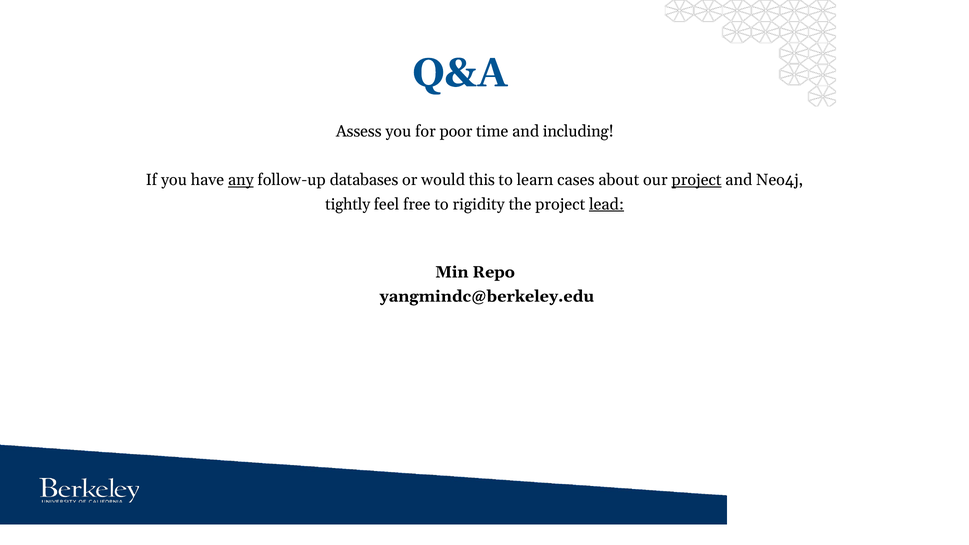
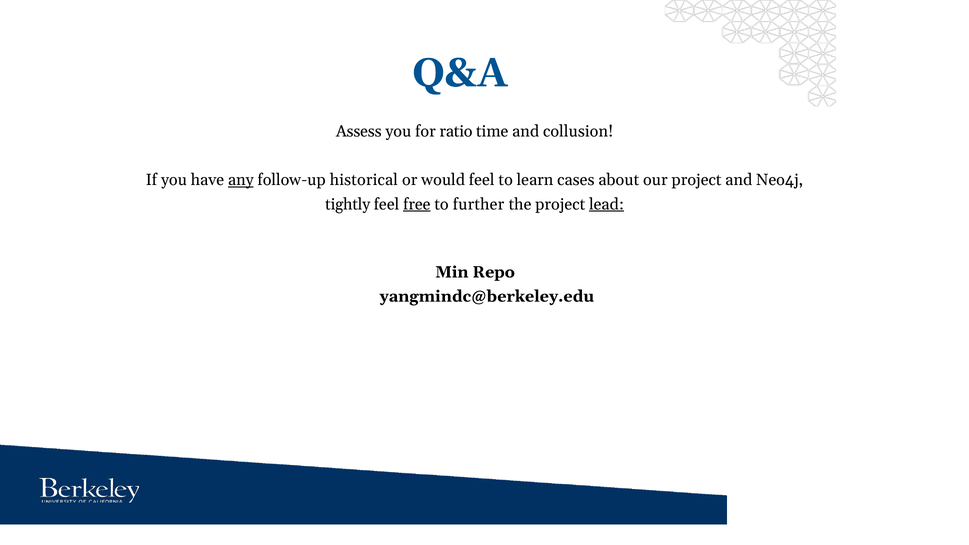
poor: poor -> ratio (456, 132)
including: including -> collusion (578, 132)
databases: databases -> historical (364, 180)
would this: this -> feel (482, 180)
project underline: present -> none (697, 180)
free underline: none -> present (417, 204)
rigidity: rigidity -> further (479, 204)
